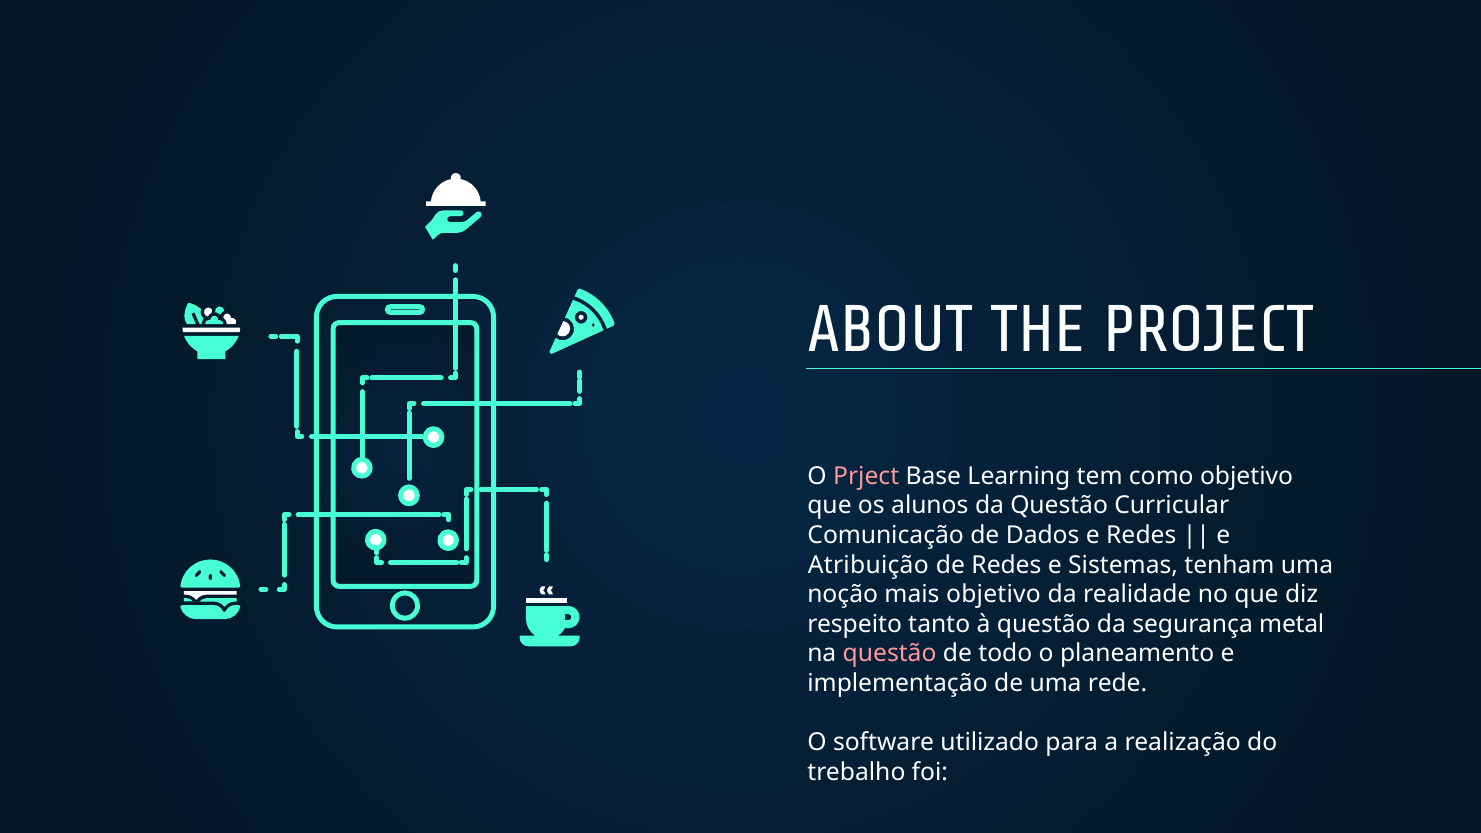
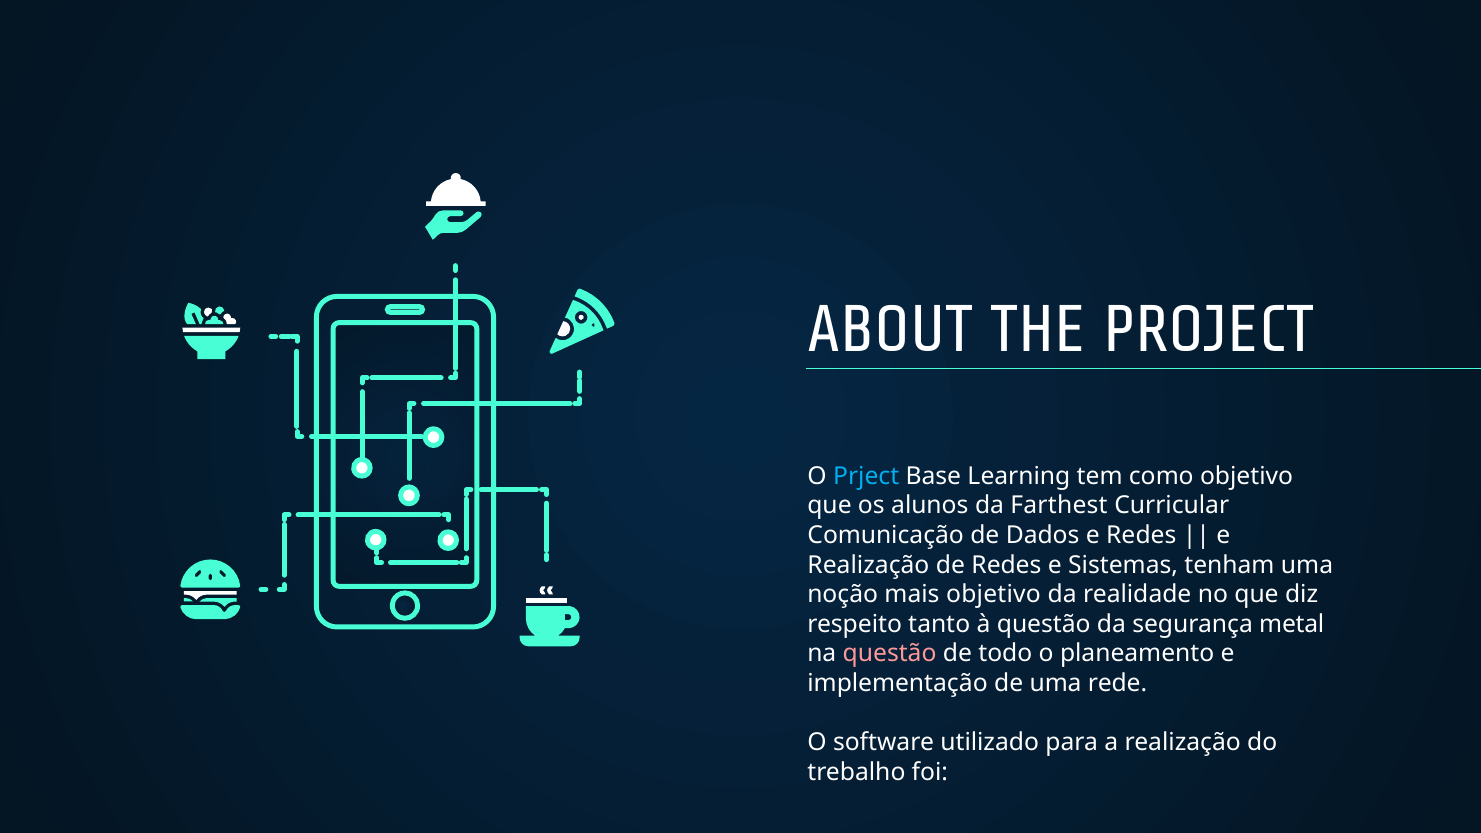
Prject colour: pink -> light blue (866, 476)
da Questão: Questão -> Farthest (1059, 506)
Atribuição: Atribuição -> Realização (868, 565)
